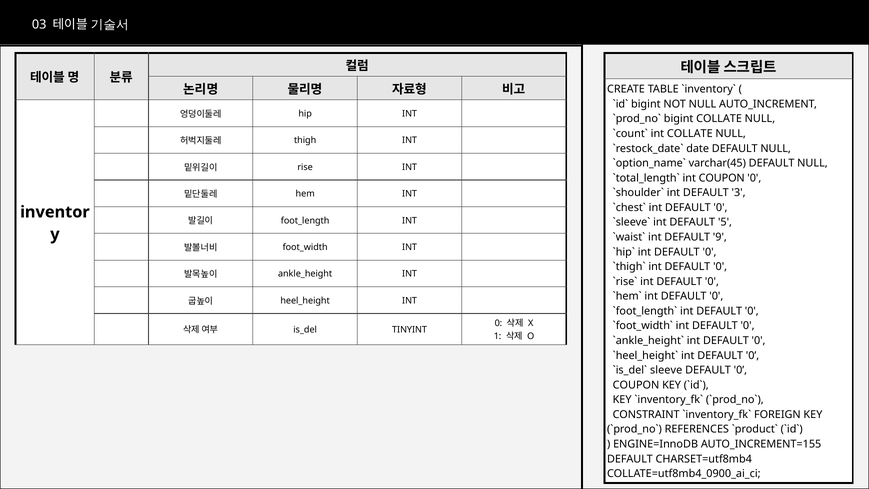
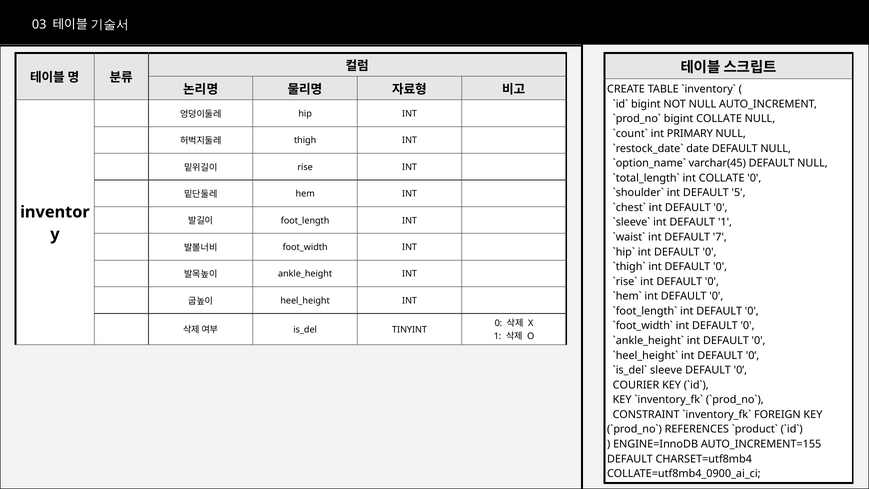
int COLLATE: COLLATE -> PRIMARY (690, 134)
int COUPON: COUPON -> COLLATE (722, 178)
3: 3 -> 5 (739, 193)
DEFAULT 5: 5 -> 1 (725, 222)
9: 9 -> 7 (720, 237)
COUPON: COUPON -> COURIER (636, 385)
